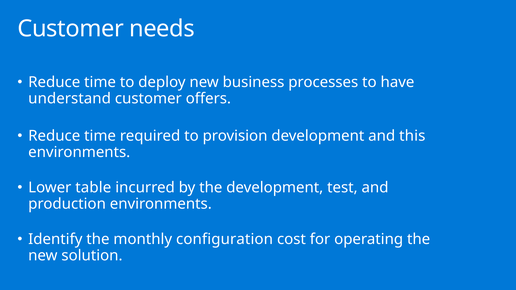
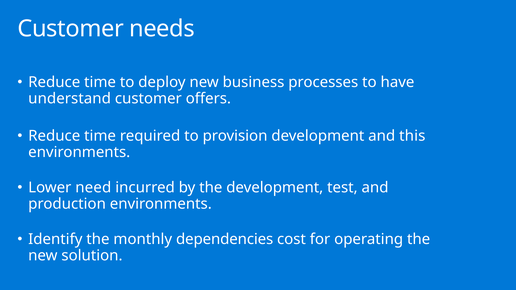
table: table -> need (93, 188)
configuration: configuration -> dependencies (225, 240)
